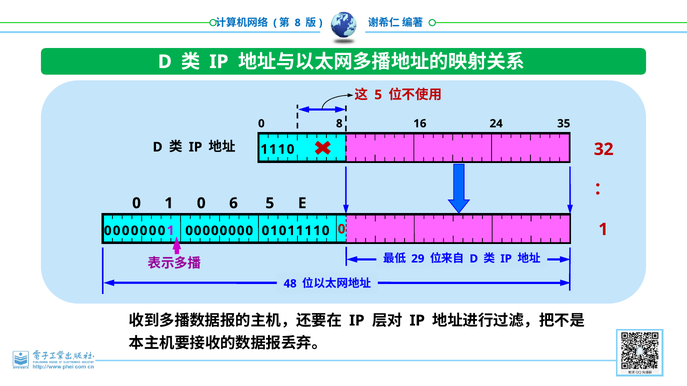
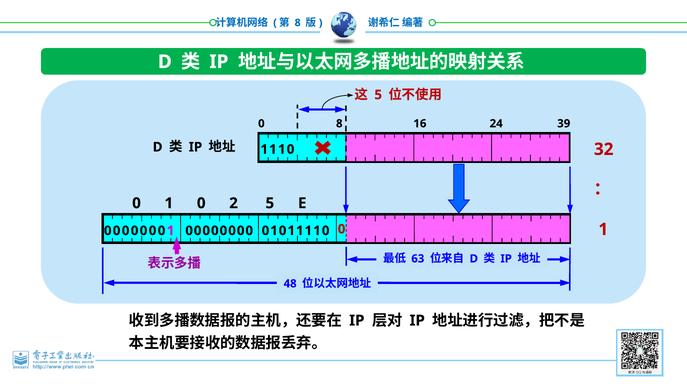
35: 35 -> 39 (564, 124)
6: 6 -> 2 (234, 203)
29: 29 -> 63 (418, 259)
